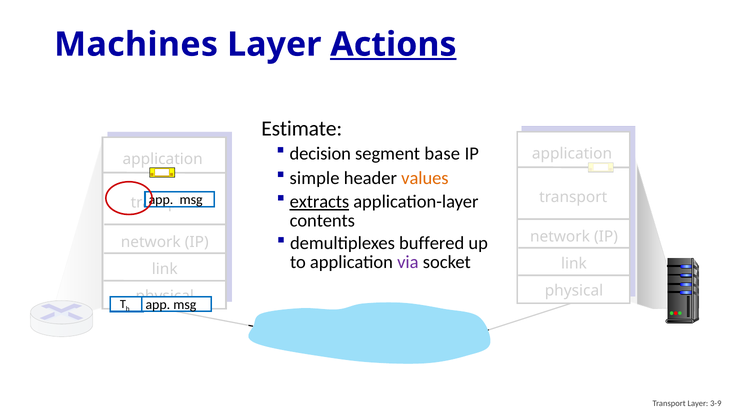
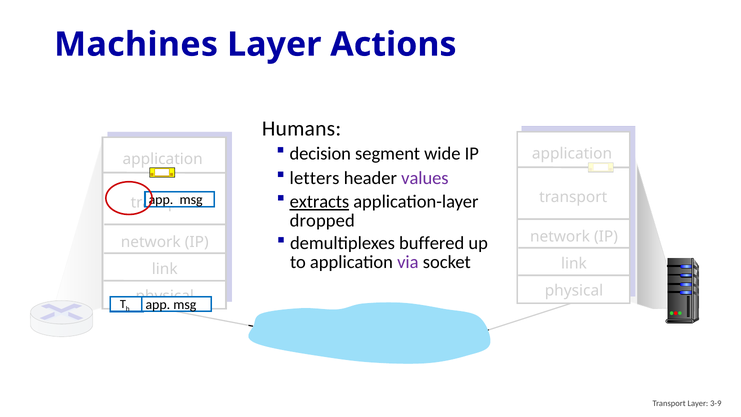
Actions underline: present -> none (393, 44)
Estimate: Estimate -> Humans (302, 128)
base: base -> wide (442, 154)
simple: simple -> letters (315, 178)
values colour: orange -> purple (425, 178)
contents: contents -> dropped (322, 221)
